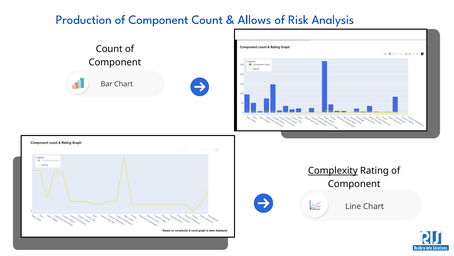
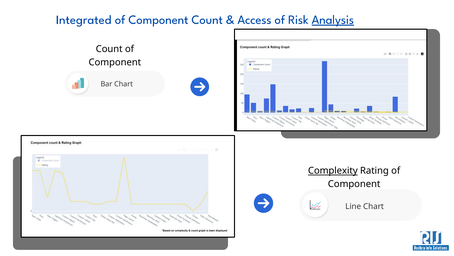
Production: Production -> Integrated (84, 20)
Allows: Allows -> Access (254, 20)
Analysis underline: none -> present (333, 20)
